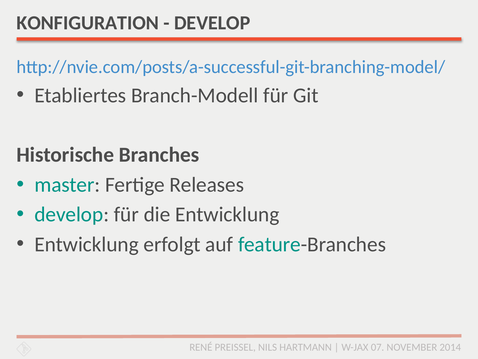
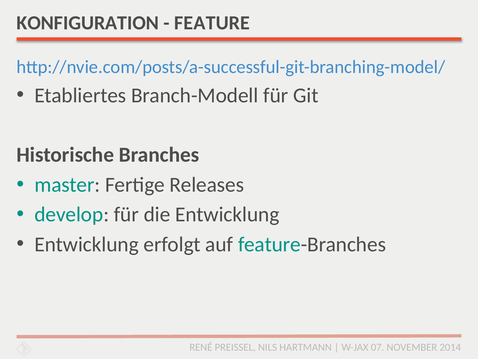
DEVELOP: DEVELOP -> FEATURE (212, 23)
